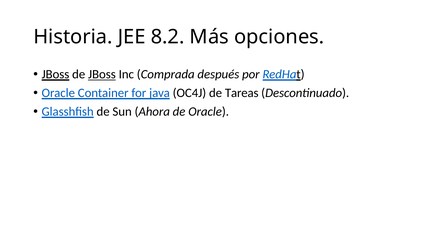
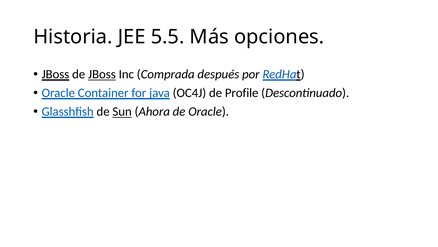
8.2: 8.2 -> 5.5 (168, 37)
Tareas: Tareas -> Profile (242, 93)
Sun underline: none -> present (122, 111)
